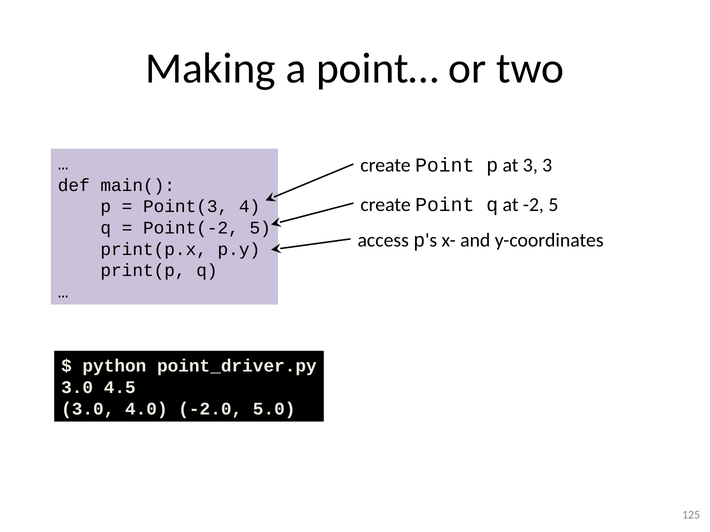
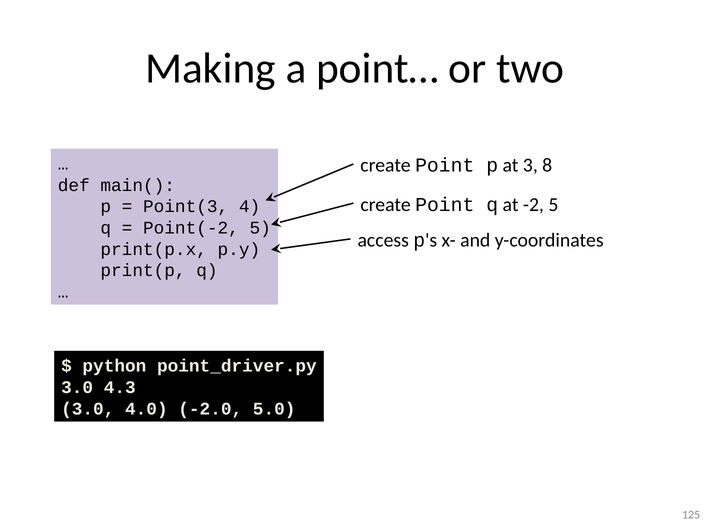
3 3: 3 -> 8 (547, 166)
4.5: 4.5 -> 4.3 (120, 388)
